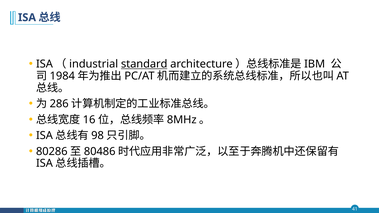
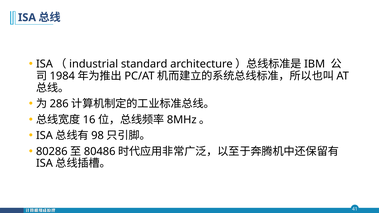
standard underline: present -> none (144, 64)
